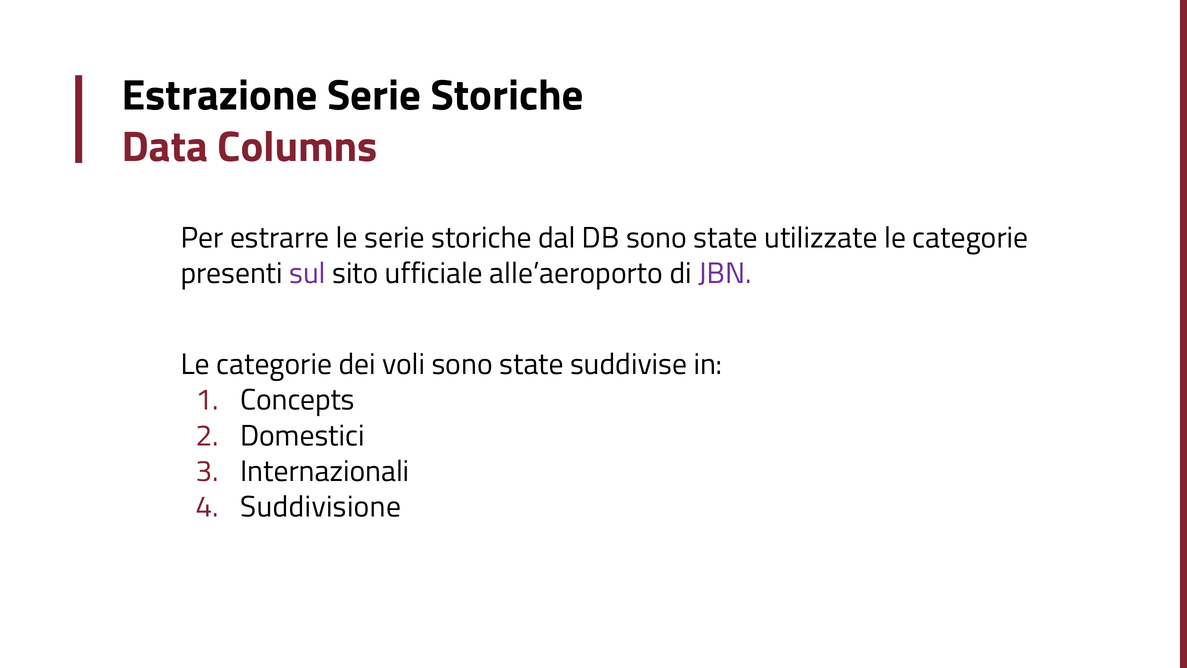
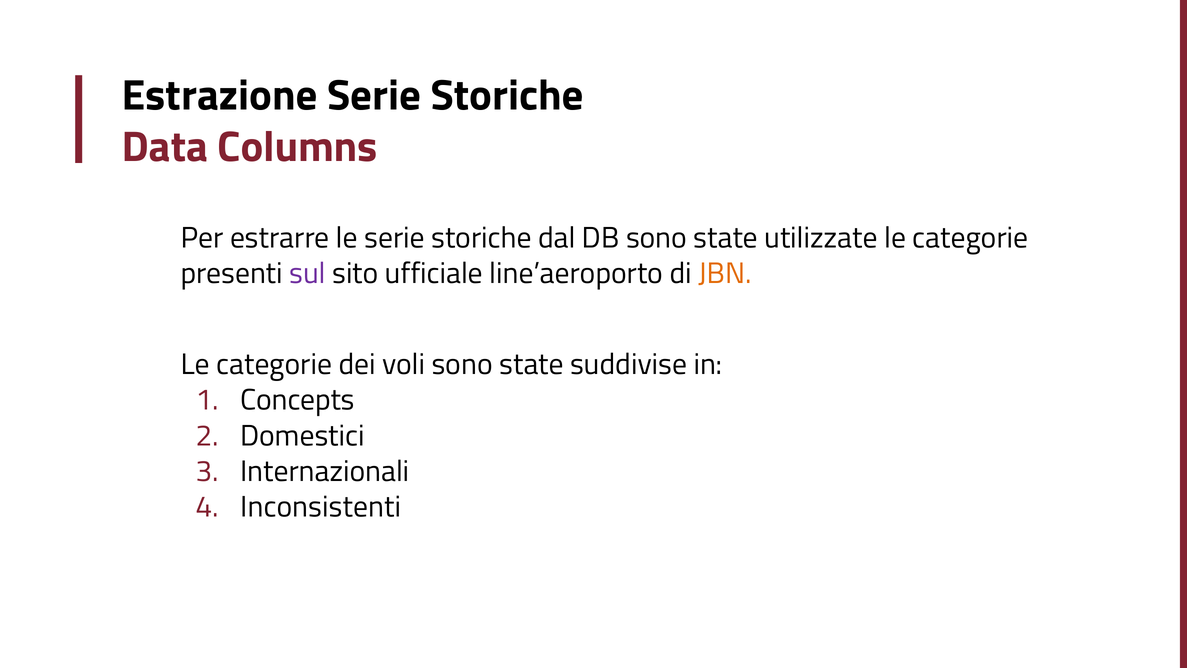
alle’aeroporto: alle’aeroporto -> line’aeroporto (576, 273)
JBN colour: purple -> orange (725, 273)
Suddivisione: Suddivisione -> Inconsistenti (321, 507)
